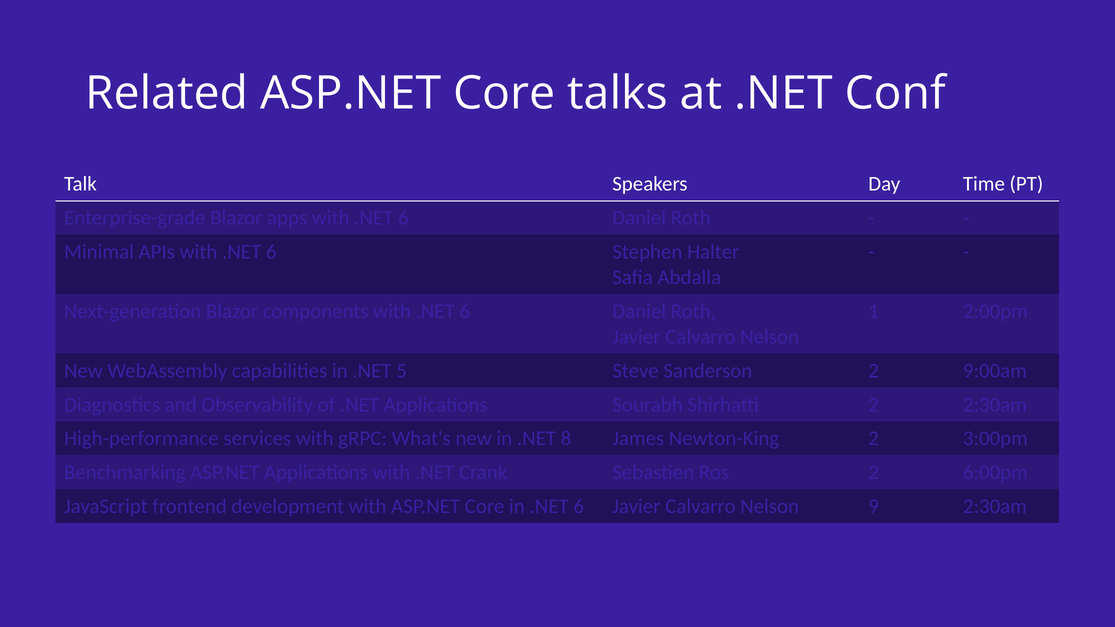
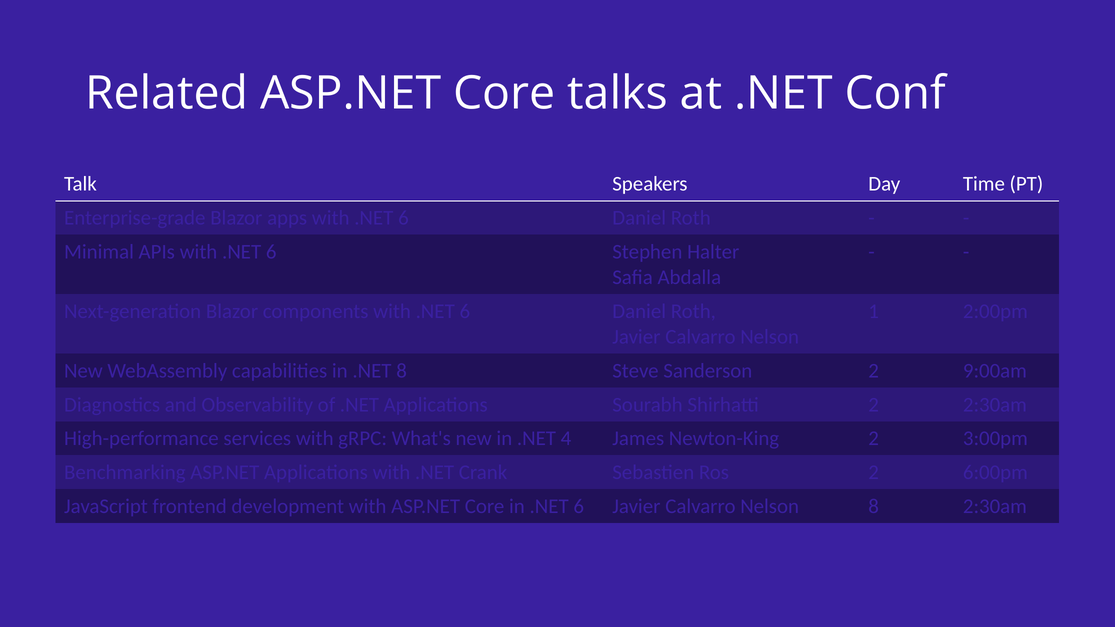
.NET 5: 5 -> 8 (402, 371)
8: 8 -> 4 (566, 439)
Nelson 9: 9 -> 8 (874, 506)
